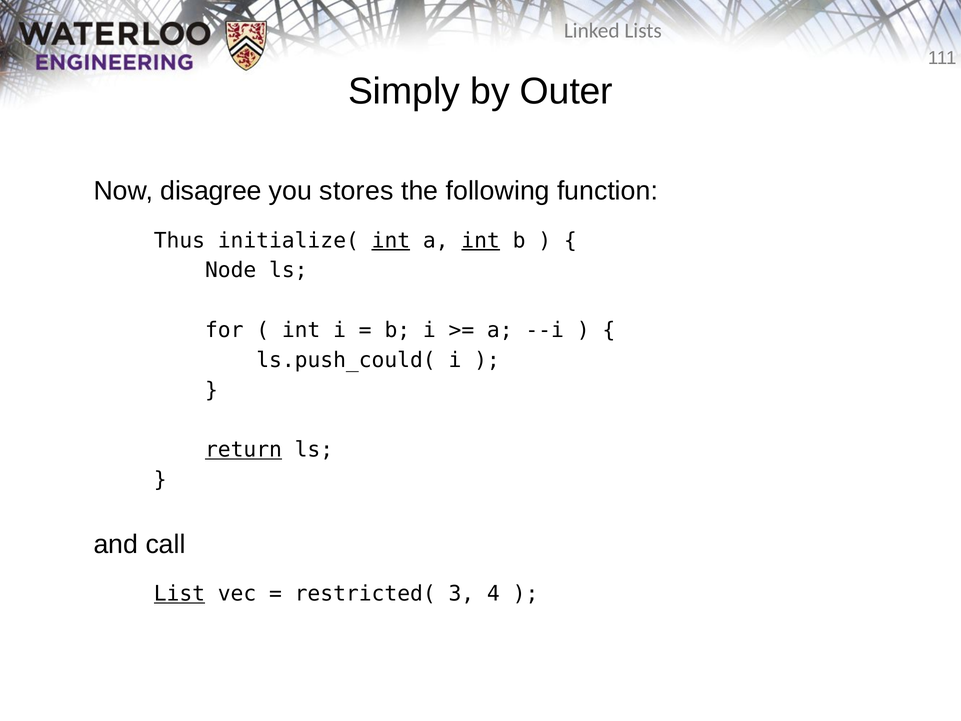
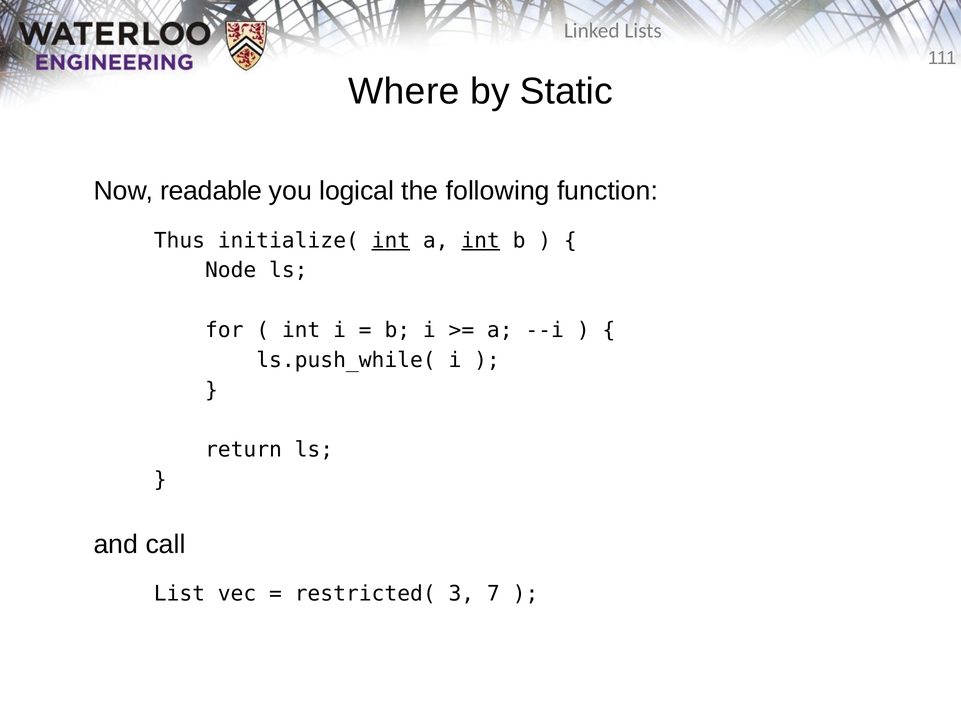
Simply: Simply -> Where (404, 92)
Outer: Outer -> Static (566, 92)
disagree: disagree -> readable (211, 191)
stores: stores -> logical (357, 191)
ls.push_could(: ls.push_could( -> ls.push_while( (346, 360)
return underline: present -> none (243, 450)
List underline: present -> none (179, 594)
4: 4 -> 7 (493, 594)
